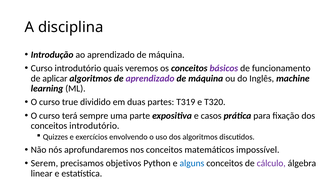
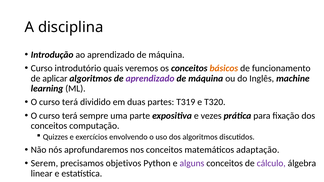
básicos colour: purple -> orange (224, 68)
true: true -> terá (70, 102)
casos: casos -> vezes (211, 116)
conceitos introdutório: introdutório -> computação (94, 126)
impossível: impossível -> adaptação (258, 150)
alguns colour: blue -> purple (192, 164)
